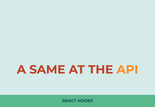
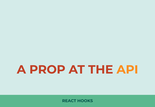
SAME: SAME -> PROP (47, 70)
